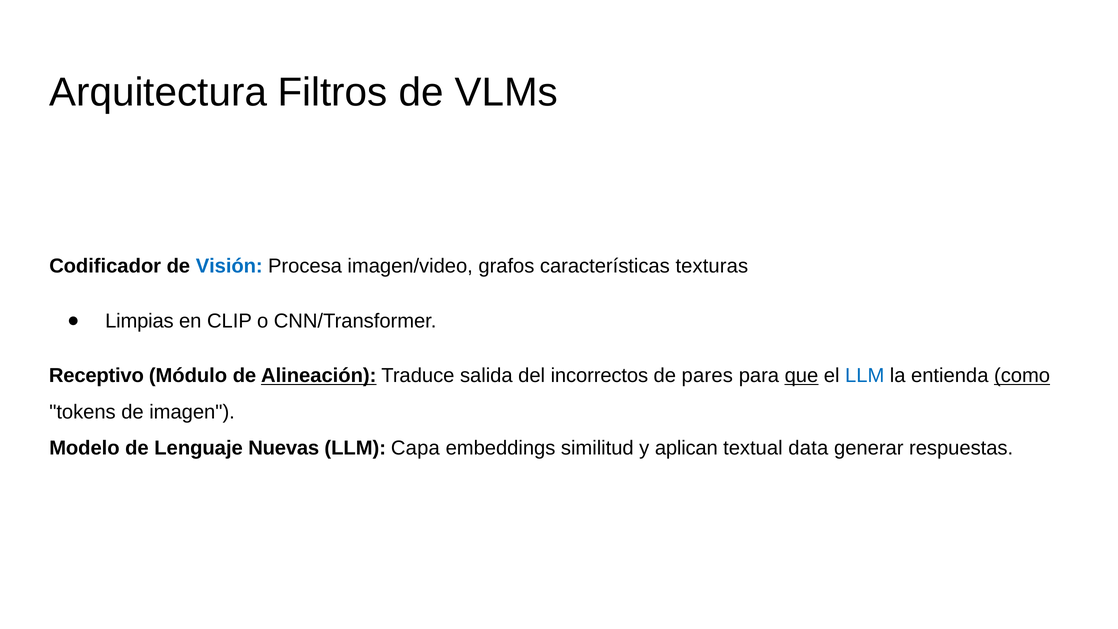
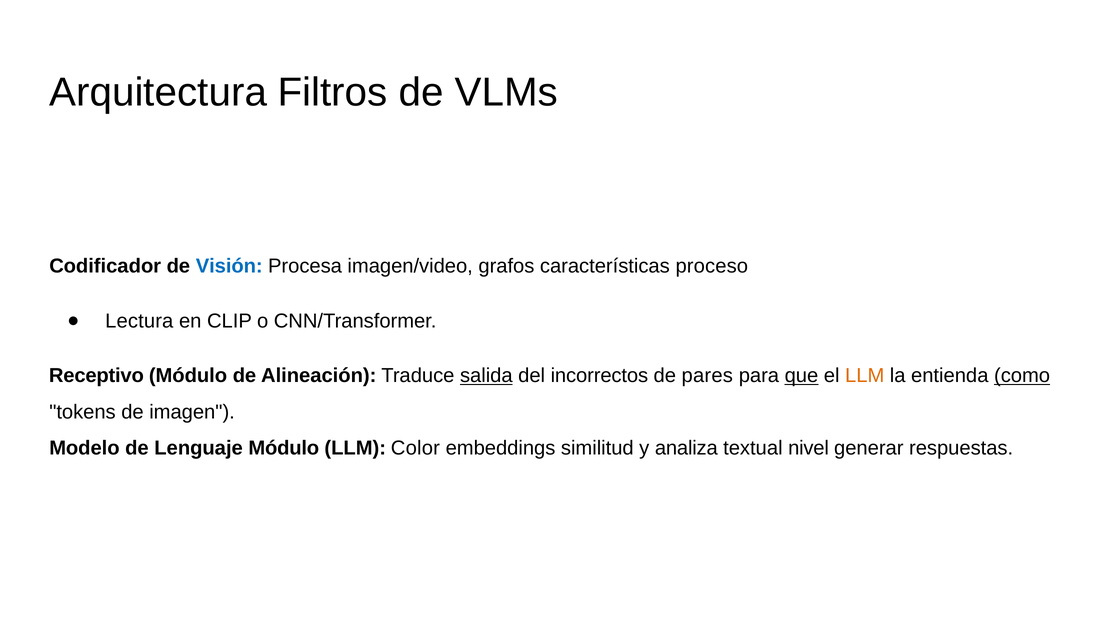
texturas: texturas -> proceso (712, 266)
Limpias: Limpias -> Lectura (139, 321)
Alineación underline: present -> none (319, 376)
salida underline: none -> present (486, 376)
LLM colour: blue -> orange (865, 376)
Lenguaje Nuevas: Nuevas -> Módulo (284, 448)
Capa: Capa -> Color (415, 448)
aplican: aplican -> analiza (686, 448)
data: data -> nivel (809, 448)
